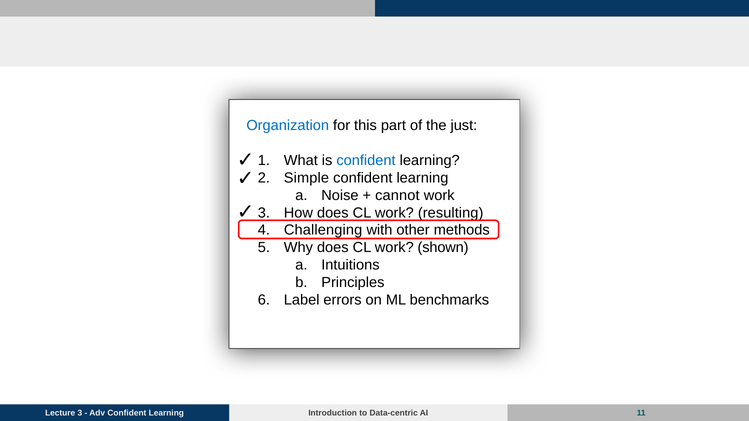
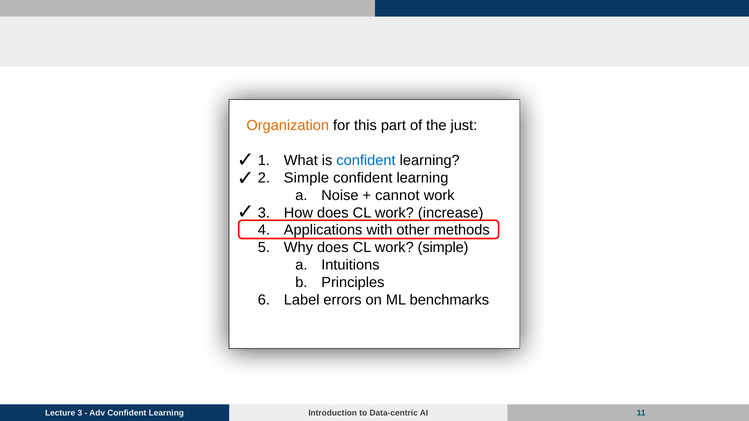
Organization colour: blue -> orange (288, 125)
resulting: resulting -> increase (451, 213)
Challenging: Challenging -> Applications (323, 230)
work shown: shown -> simple (443, 248)
